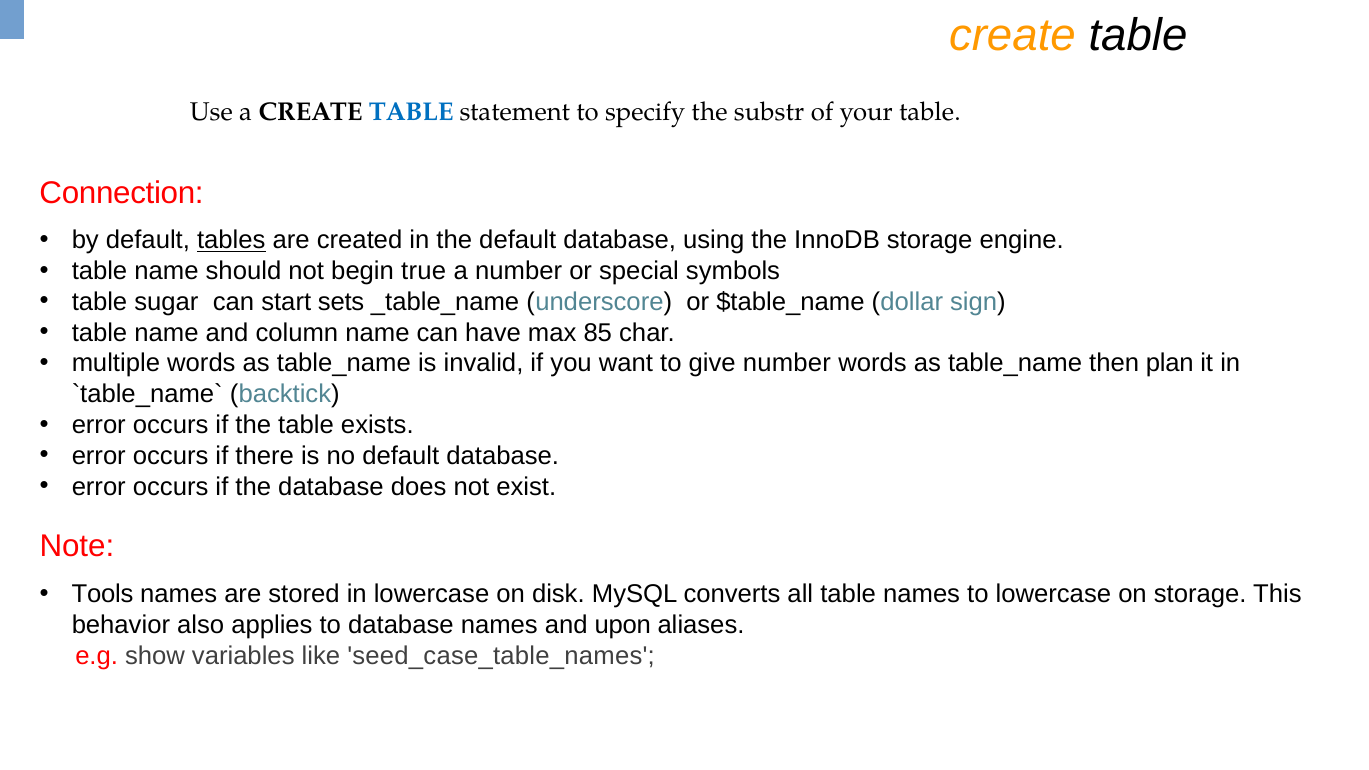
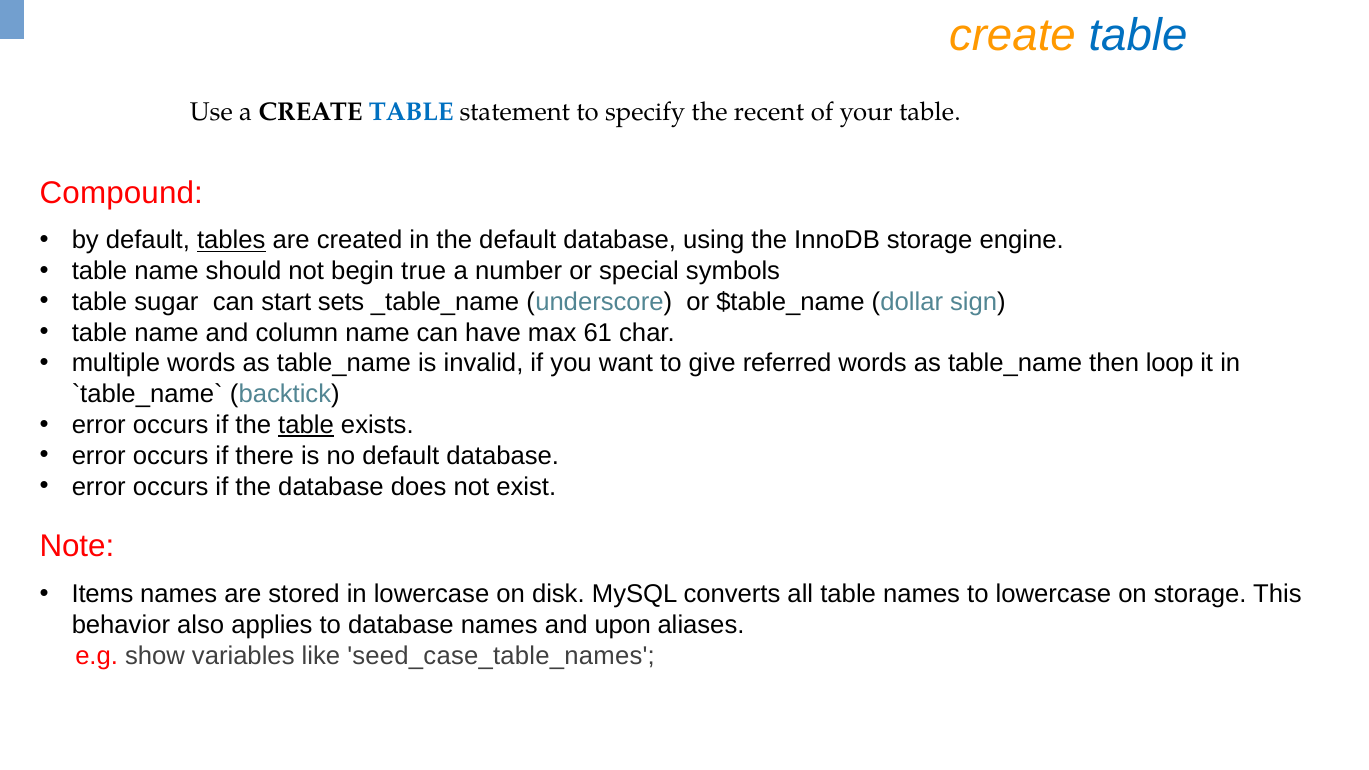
table colour: black -> blue (1138, 36)
substr: substr -> recent (769, 112)
Connection: Connection -> Compound (121, 193)
85: 85 -> 61 (598, 333)
give number: number -> referred (787, 363)
plan: plan -> loop (1170, 363)
table underline: none -> present (306, 425)
Tools: Tools -> Items (103, 594)
